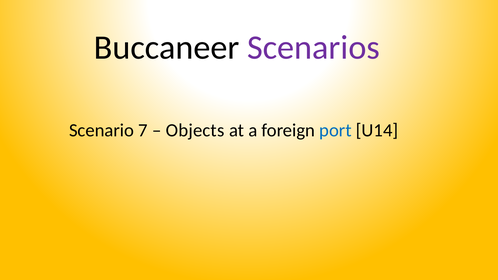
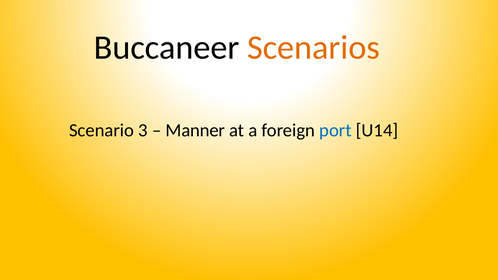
Scenarios colour: purple -> orange (313, 48)
7: 7 -> 3 (143, 131)
Objects: Objects -> Manner (195, 131)
